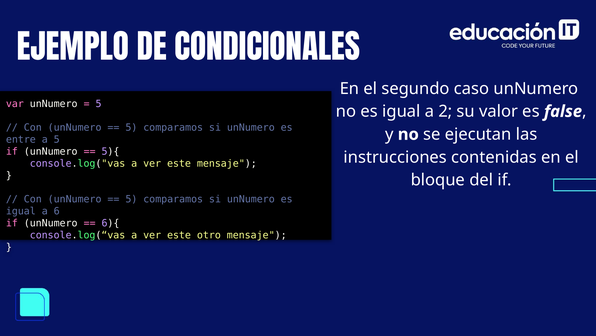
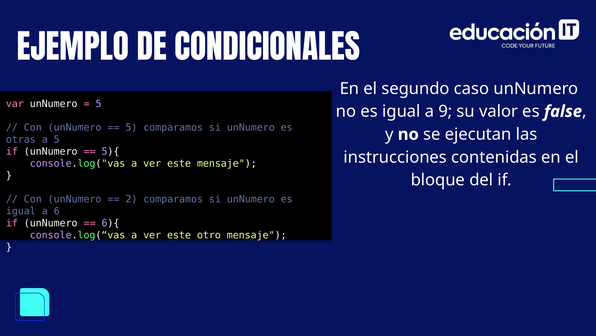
2: 2 -> 9 (445, 111)
entre: entre -> otras (21, 139)
5: 5 -> 2 (131, 199)
